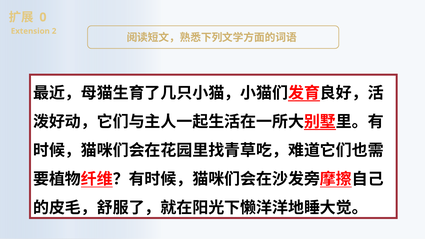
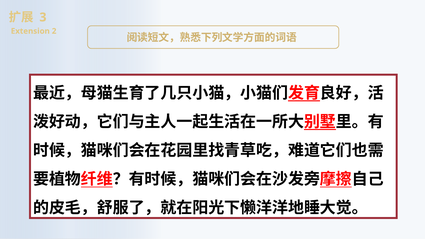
0: 0 -> 3 (43, 17)
